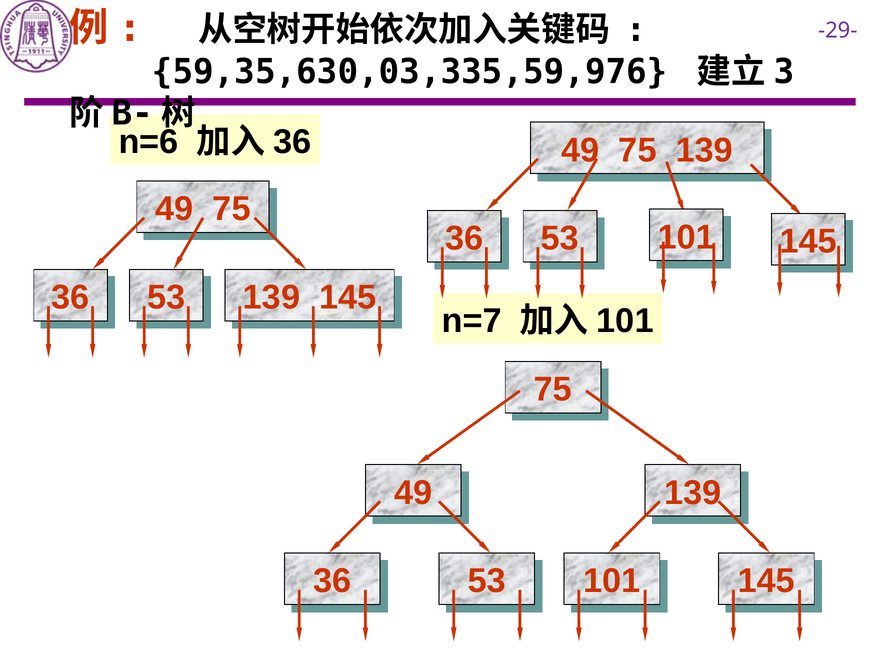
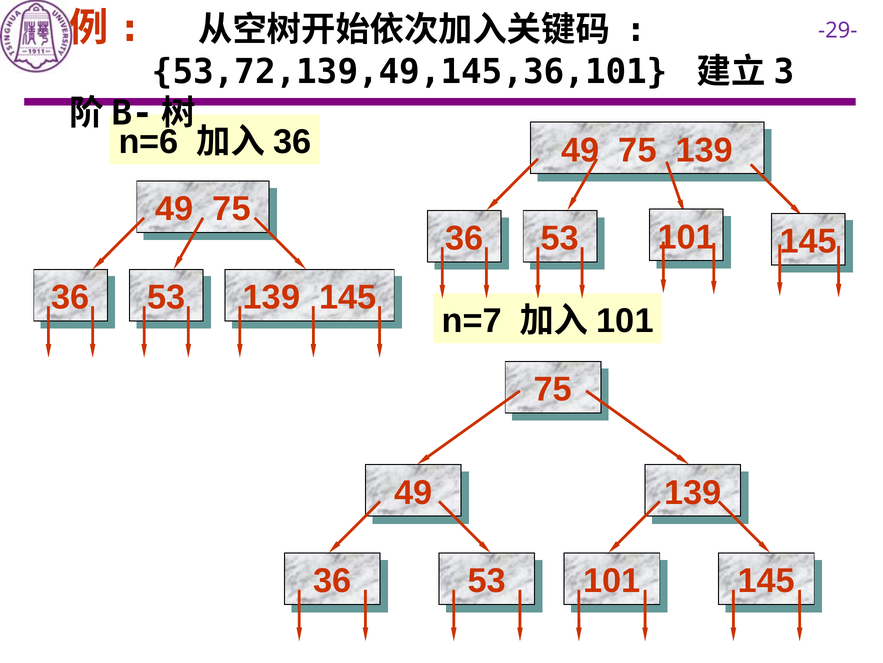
59,35,630,03,335,59,976: 59,35,630,03,335,59,976 -> 53,72,139,49,145,36,101 (410, 72)
